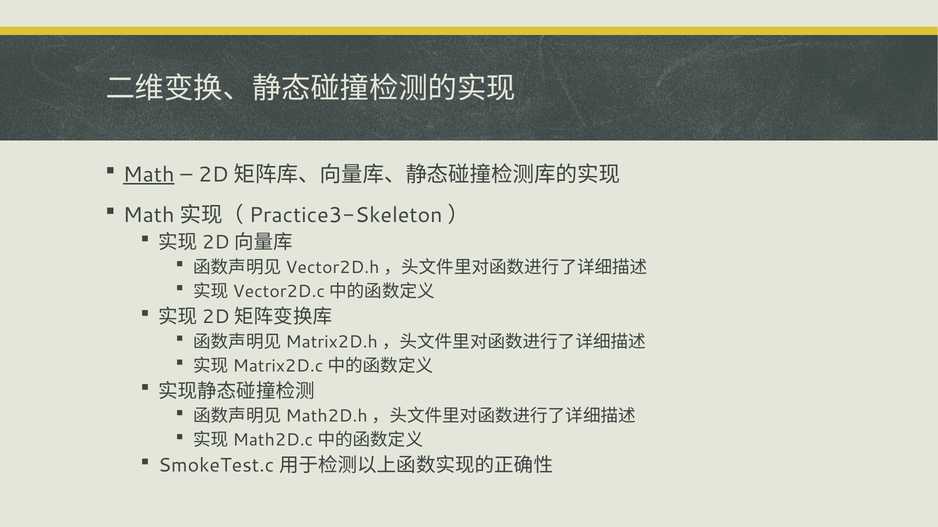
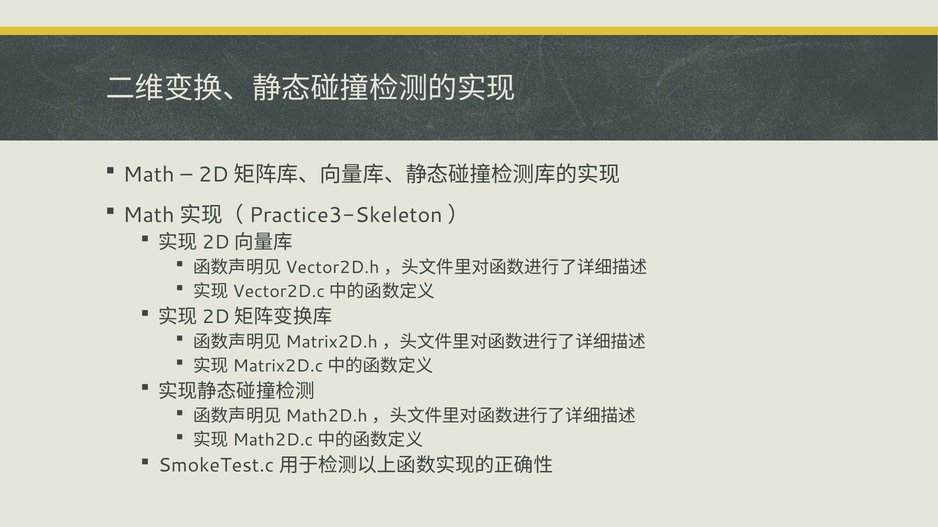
Math underline: present -> none (149, 175)
